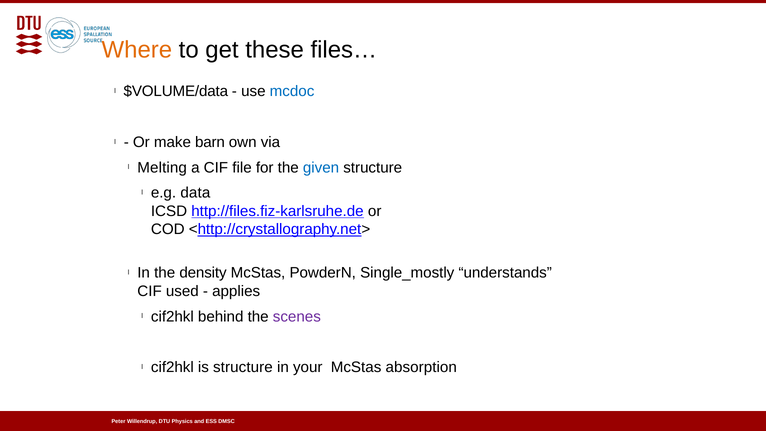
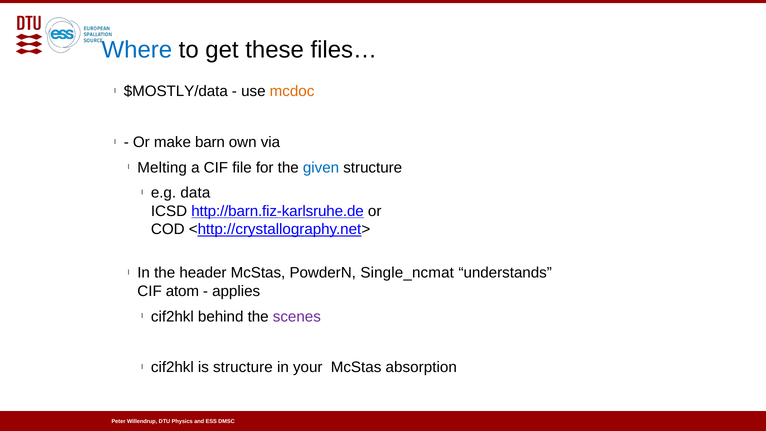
Where colour: orange -> blue (137, 50)
$VOLUME/data: $VOLUME/data -> $MOSTLY/data (176, 92)
mcdoc colour: blue -> orange (292, 92)
http://files.fiz-karlsruhe.de: http://files.fiz-karlsruhe.de -> http://barn.fiz-karlsruhe.de (278, 211)
density: density -> header (203, 273)
Single_mostly: Single_mostly -> Single_ncmat (407, 273)
used: used -> atom (182, 291)
